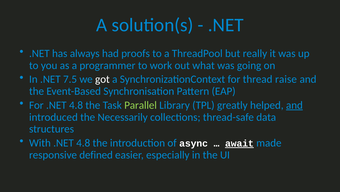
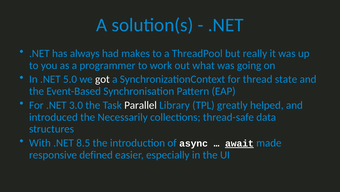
proofs: proofs -> makes (136, 53)
7.5: 7.5 -> 5.0 (70, 79)
raise: raise -> state (286, 79)
For .NET 4.8: 4.8 -> 3.0 (76, 105)
Parallel colour: light green -> white (141, 105)
and underline: present -> none (294, 105)
With .NET 4.8: 4.8 -> 8.5 (83, 142)
